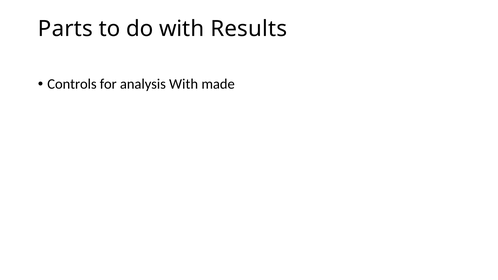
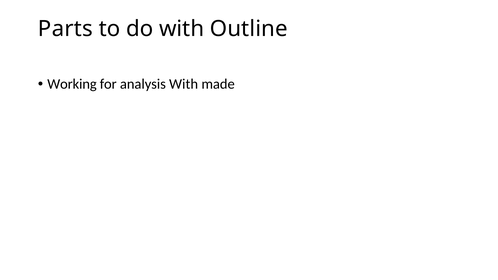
Results: Results -> Outline (249, 29)
Controls: Controls -> Working (72, 84)
